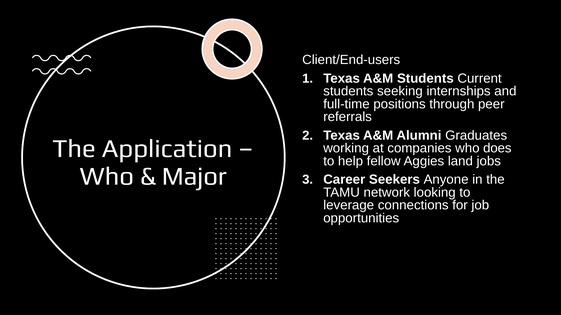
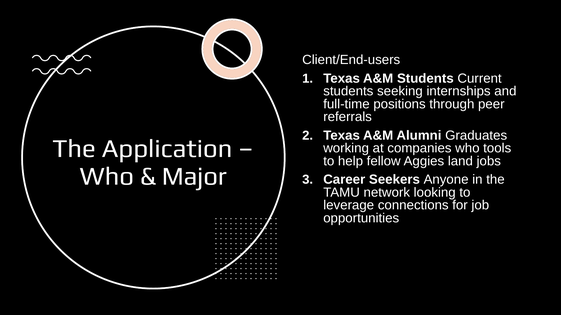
does: does -> tools (497, 149)
